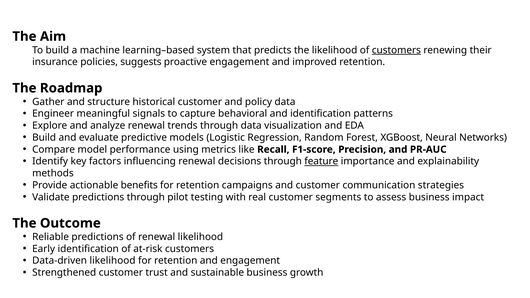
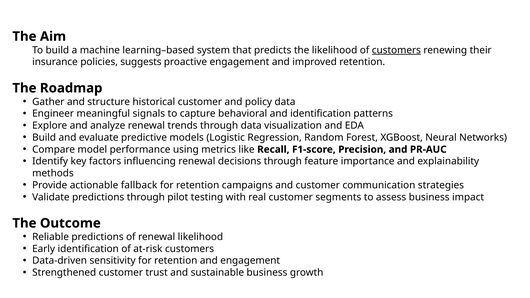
feature underline: present -> none (321, 161)
benefits: benefits -> fallback (139, 185)
Data-driven likelihood: likelihood -> sensitivity (113, 261)
